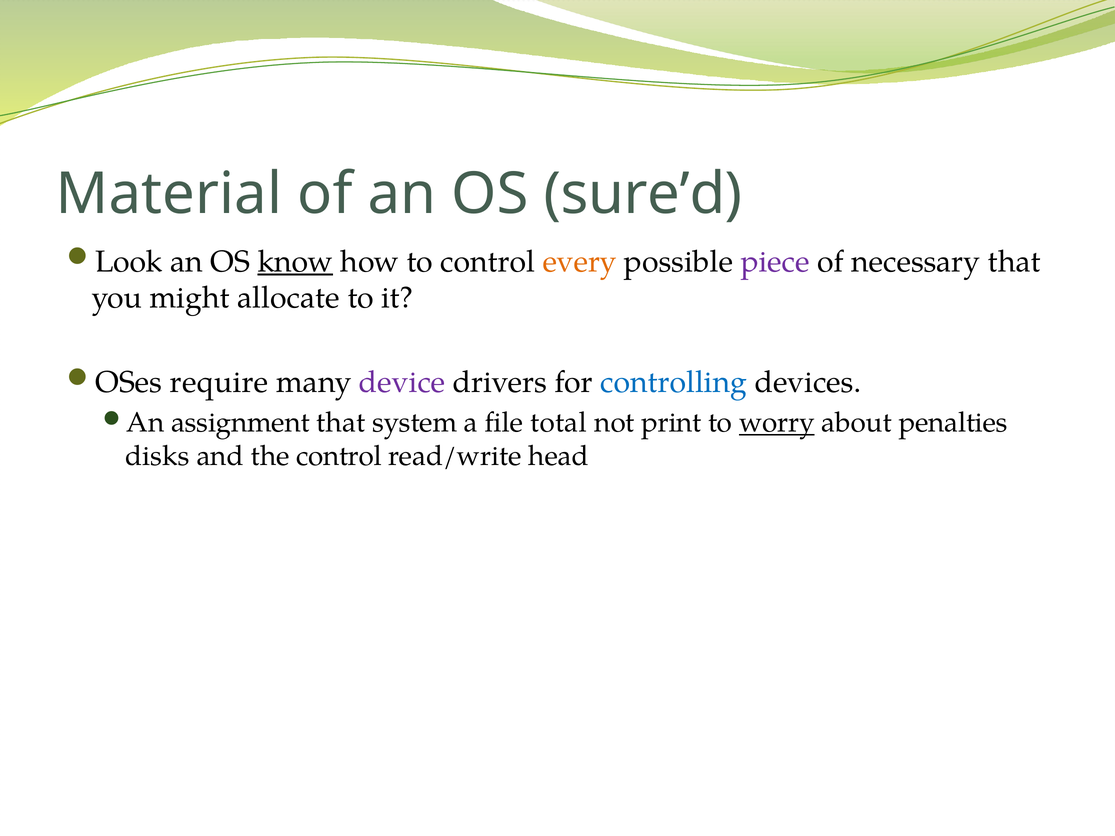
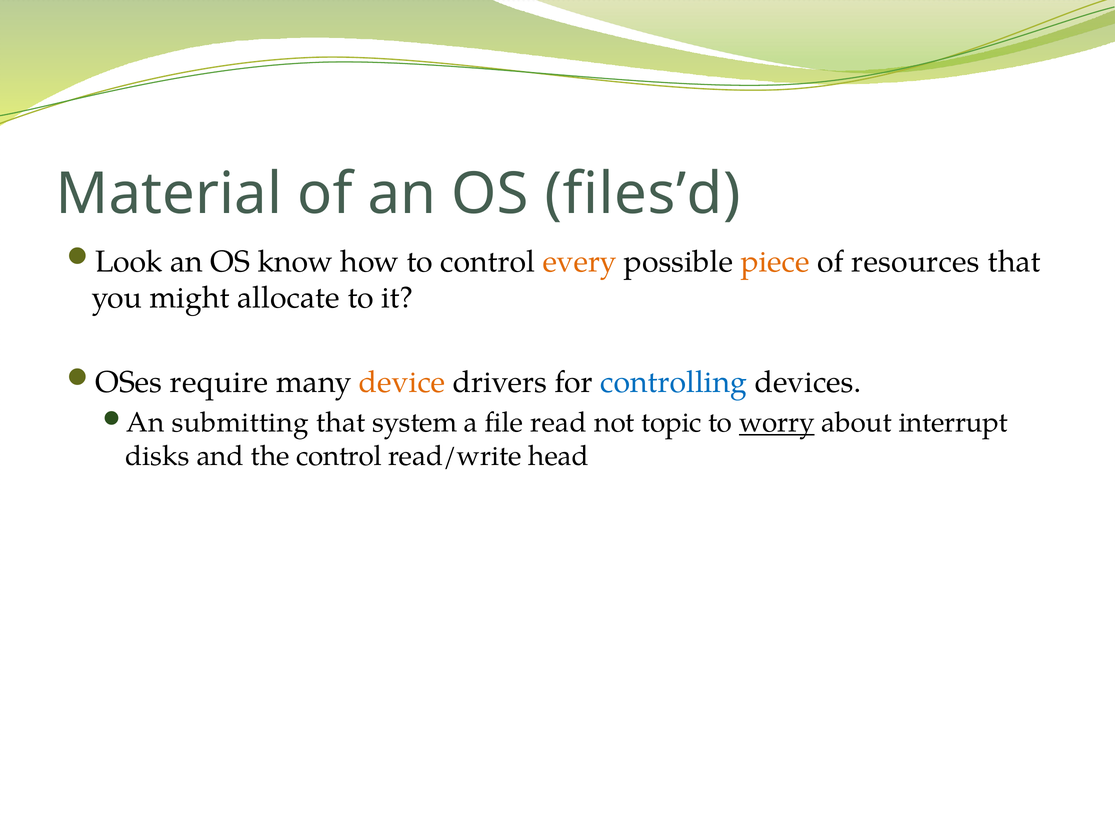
sure’d: sure’d -> files’d (643, 194)
know underline: present -> none (295, 262)
piece colour: purple -> orange (775, 262)
necessary: necessary -> resources (916, 262)
device colour: purple -> orange (402, 383)
assignment: assignment -> submitting (240, 423)
total: total -> read (559, 423)
print: print -> topic (671, 423)
penalties: penalties -> interrupt (953, 423)
